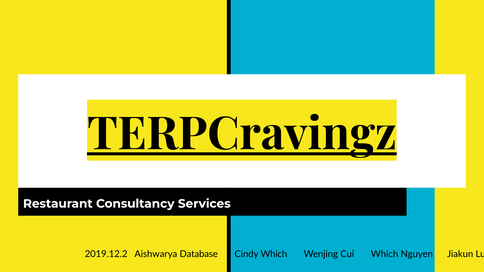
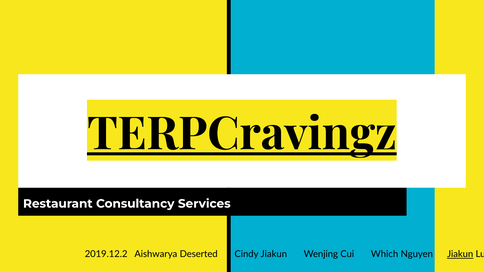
Database: Database -> Deserted (199, 254)
Cindy Which: Which -> Jiakun (274, 254)
Jiakun underline: none -> present (460, 254)
